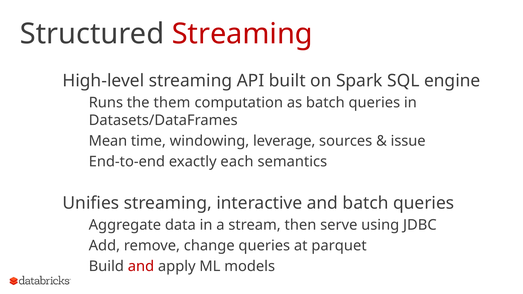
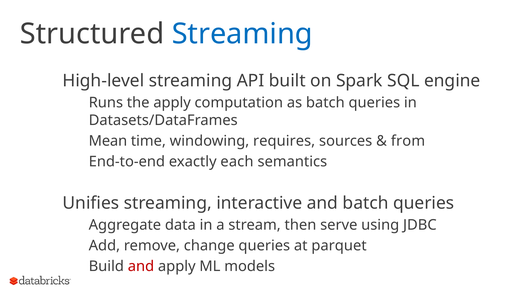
Streaming colour: red -> blue (242, 34)
the them: them -> apply (172, 103)
leverage: leverage -> requires (284, 141)
issue: issue -> from (408, 141)
